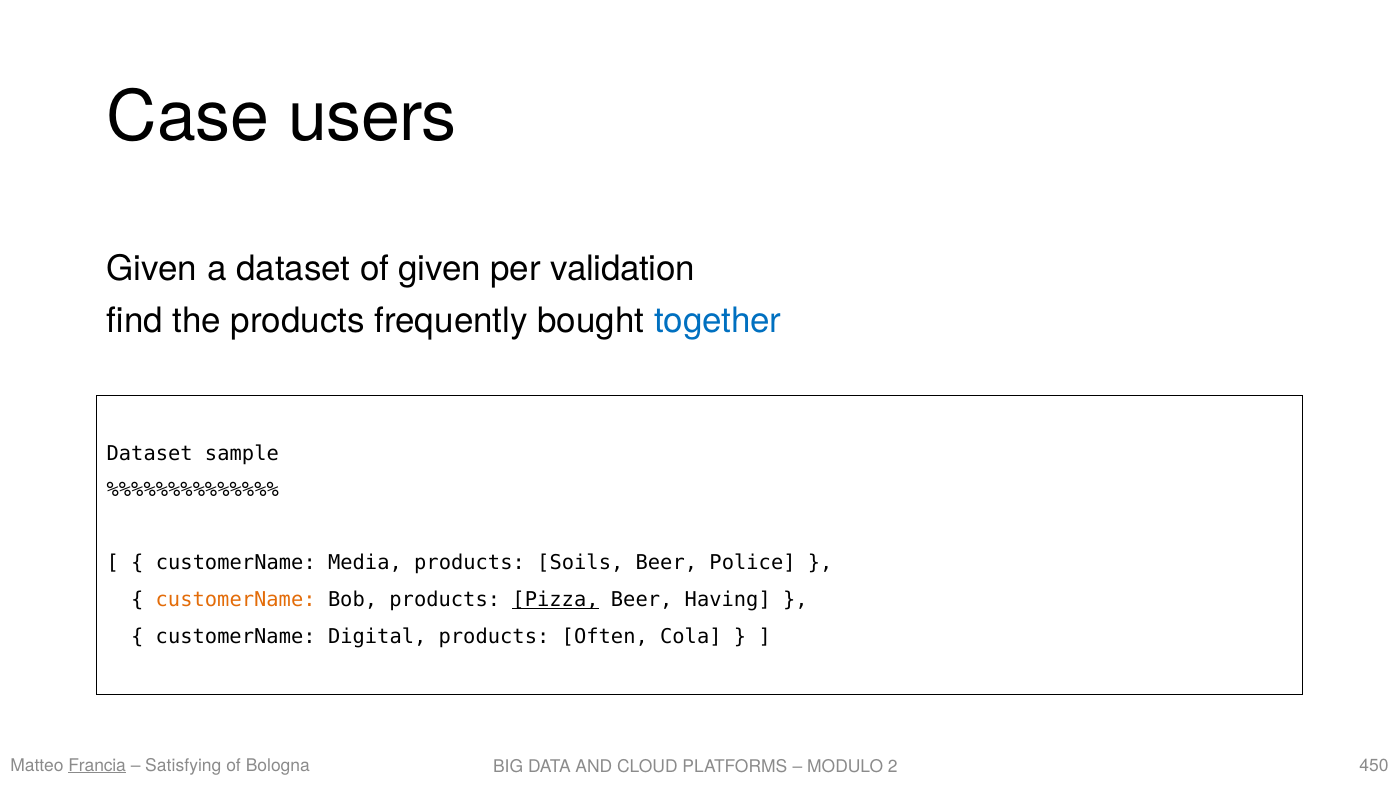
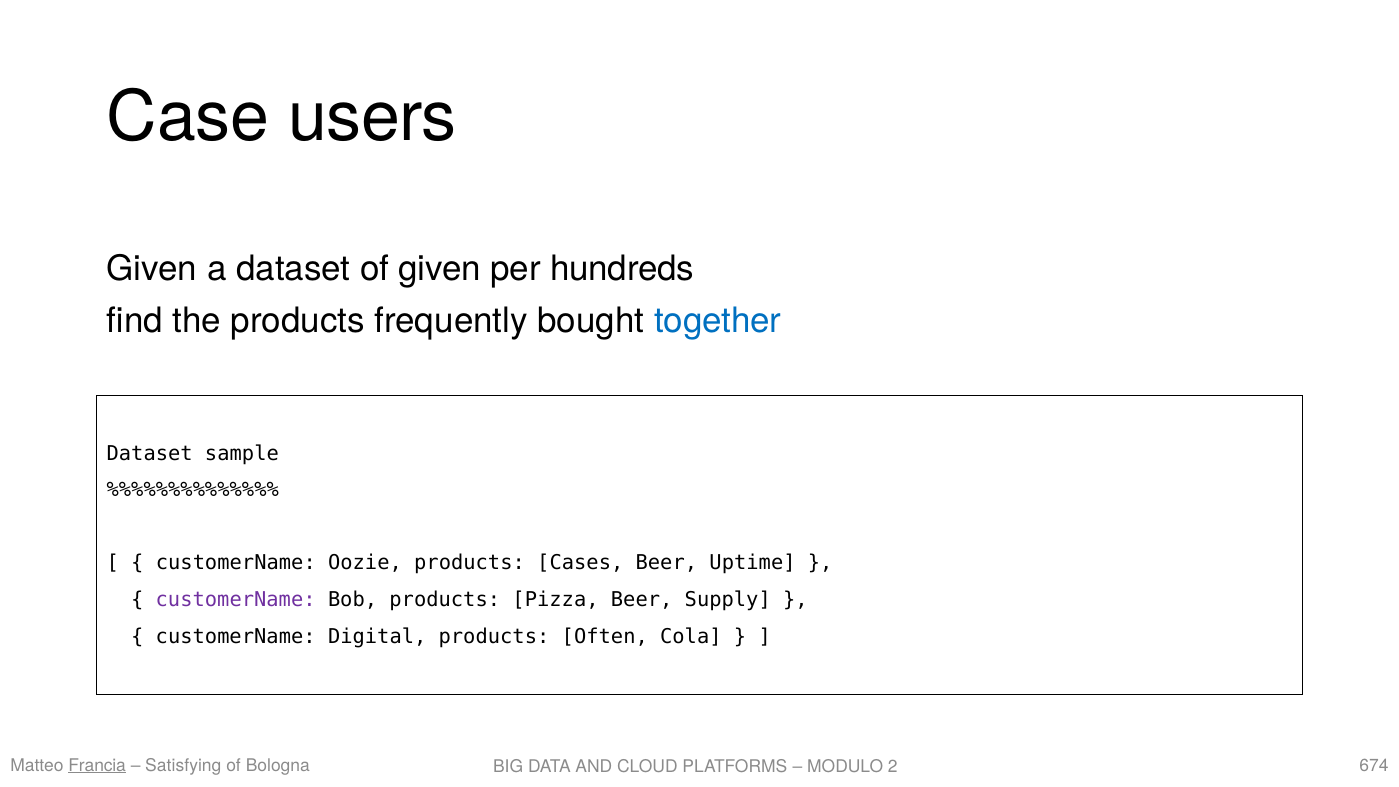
validation: validation -> hundreds (622, 269)
Media: Media -> Oozie (365, 563)
Soils: Soils -> Cases (580, 563)
Police: Police -> Uptime (753, 563)
customerName colour: orange -> purple (236, 600)
Pizza underline: present -> none (556, 600)
Having: Having -> Supply (728, 600)
450: 450 -> 674 (1374, 765)
